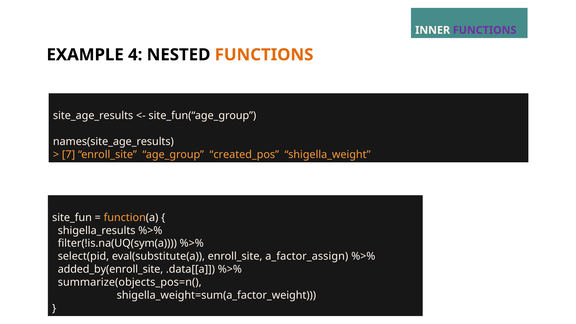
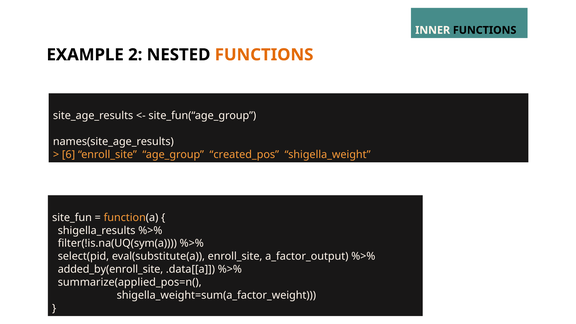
FUNCTIONS colour: purple -> black (485, 30)
4: 4 -> 2 (135, 55)
7: 7 -> 6 (69, 154)
a_factor_assign: a_factor_assign -> a_factor_output (307, 256)
summarize(objects_pos=n(: summarize(objects_pos=n( -> summarize(applied_pos=n( (130, 282)
